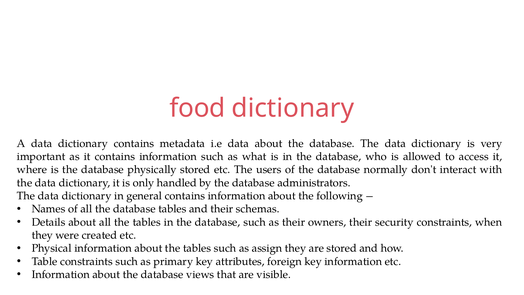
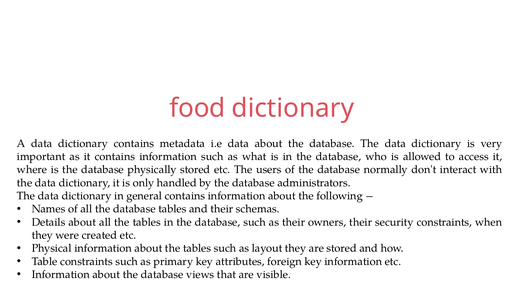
assign: assign -> layout (267, 248)
